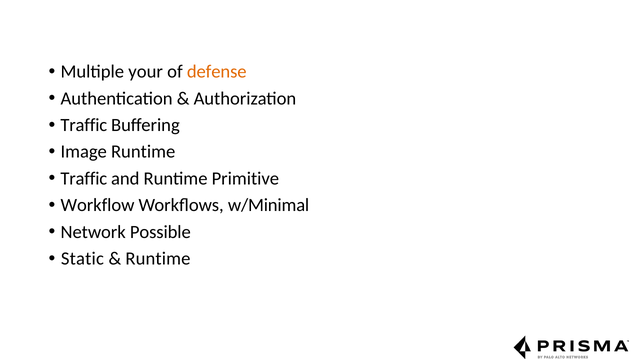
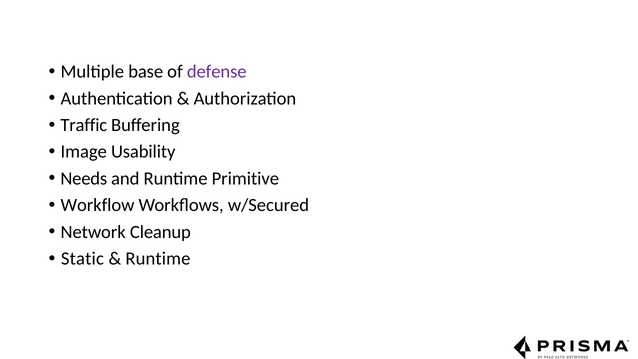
your: your -> base (146, 72)
defense colour: orange -> purple (217, 72)
Image Runtime: Runtime -> Usability (143, 152)
Traffic: Traffic -> Needs (84, 178)
w/Minimal: w/Minimal -> w/Secured (269, 205)
Possible: Possible -> Cleanup (160, 232)
